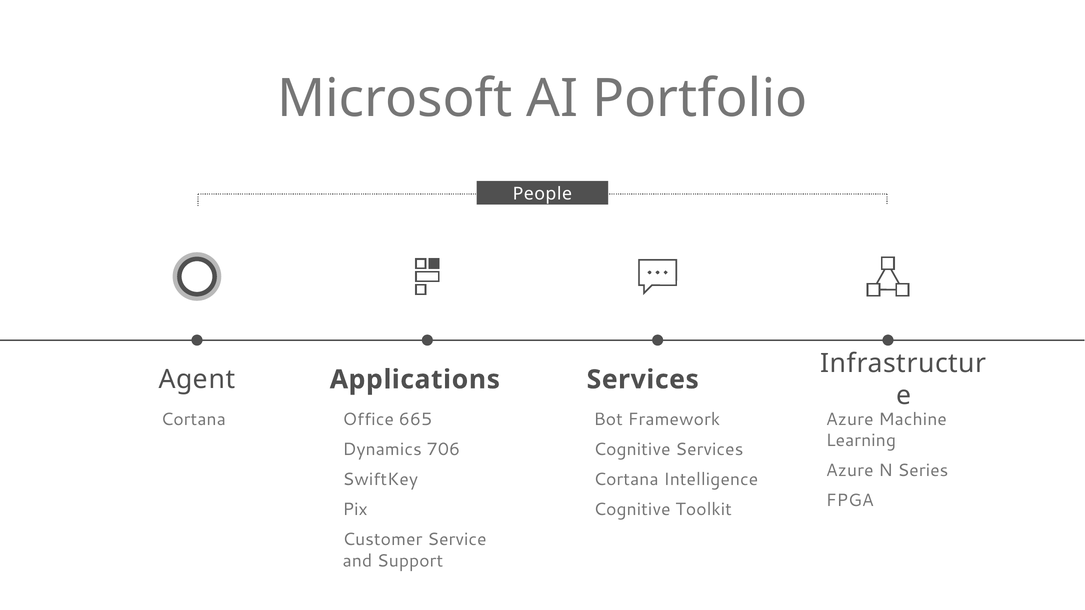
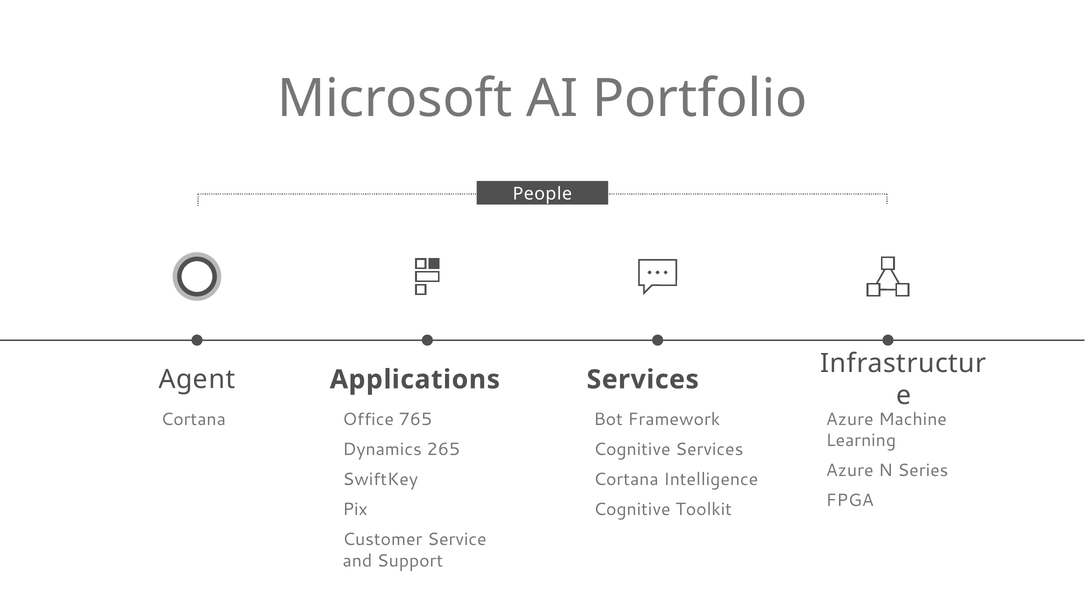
665: 665 -> 765 (415, 419)
706: 706 -> 265 (443, 449)
